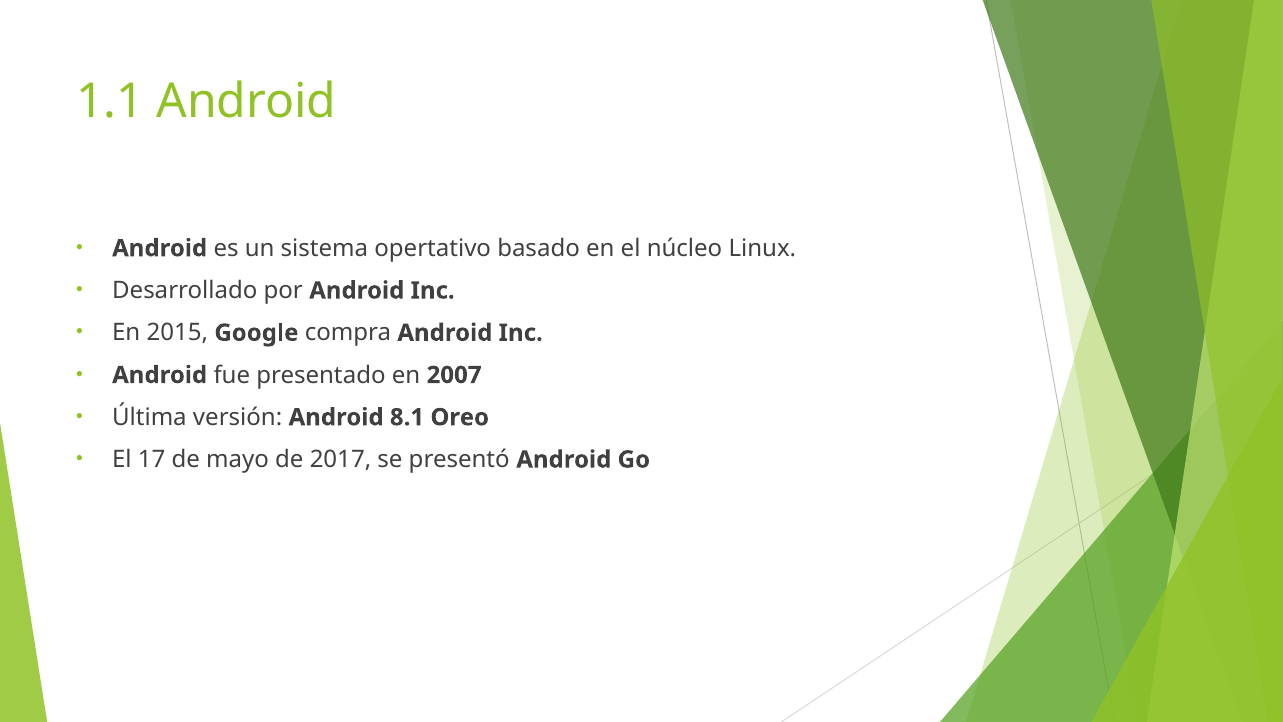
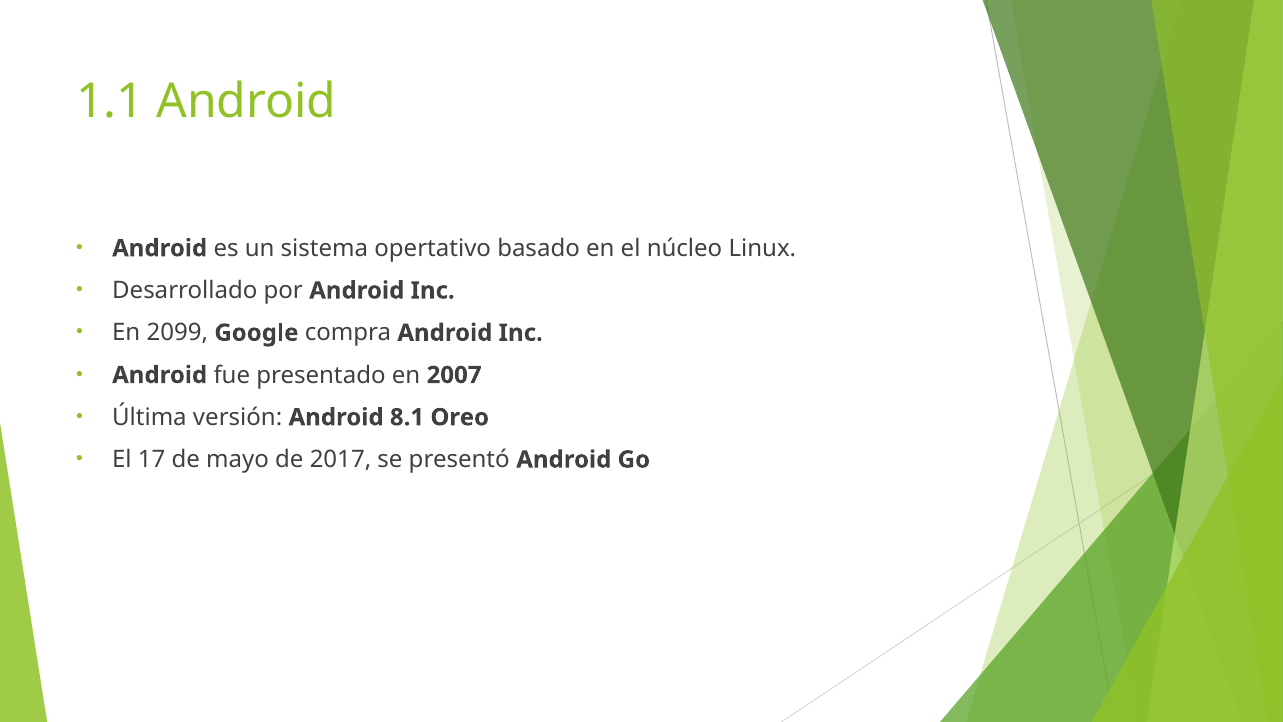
2015: 2015 -> 2099 (177, 333)
